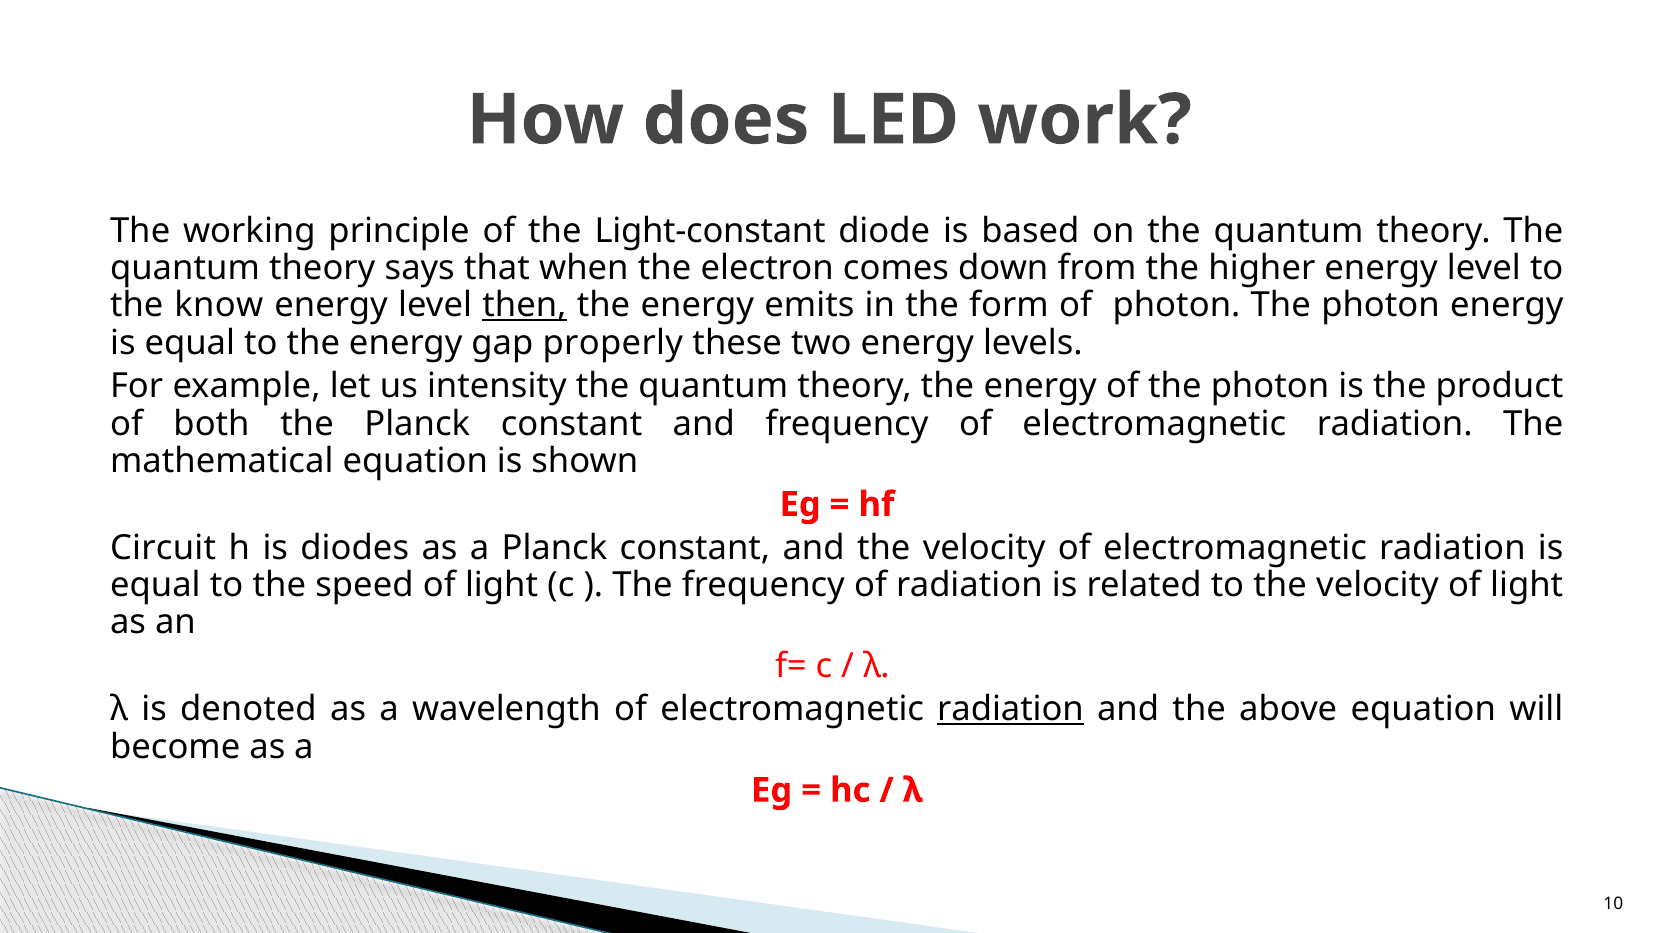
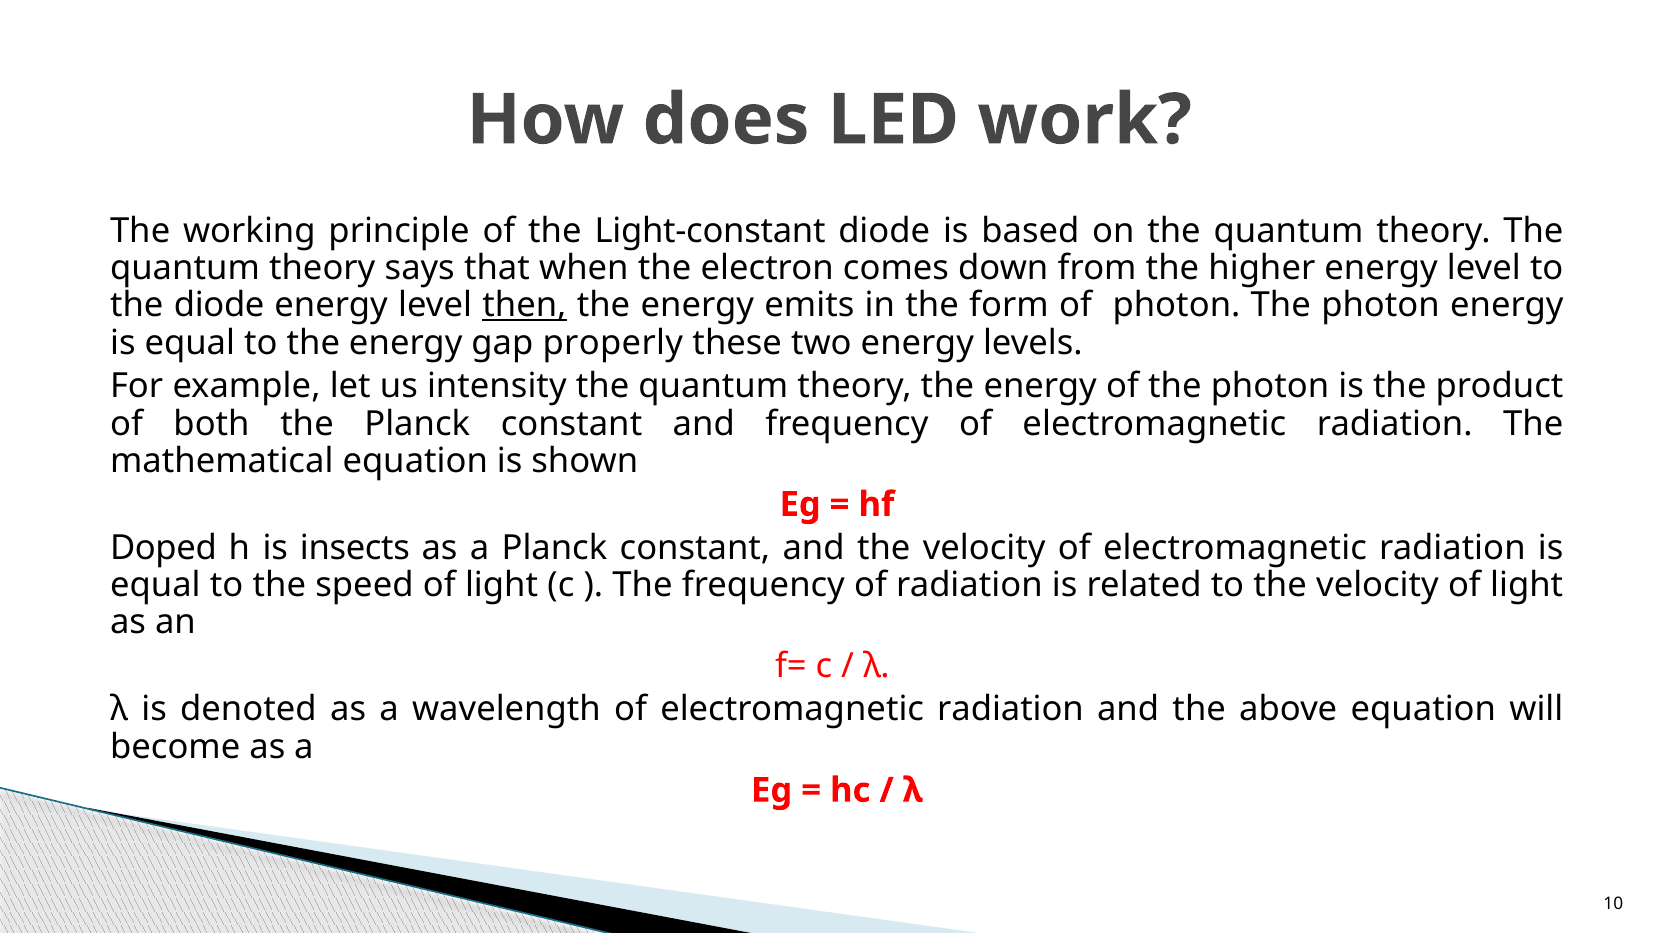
the know: know -> diode (219, 306)
Circuit: Circuit -> Doped (163, 548)
diodes: diodes -> insects (355, 548)
radiation underline: present -> none (1011, 710)
